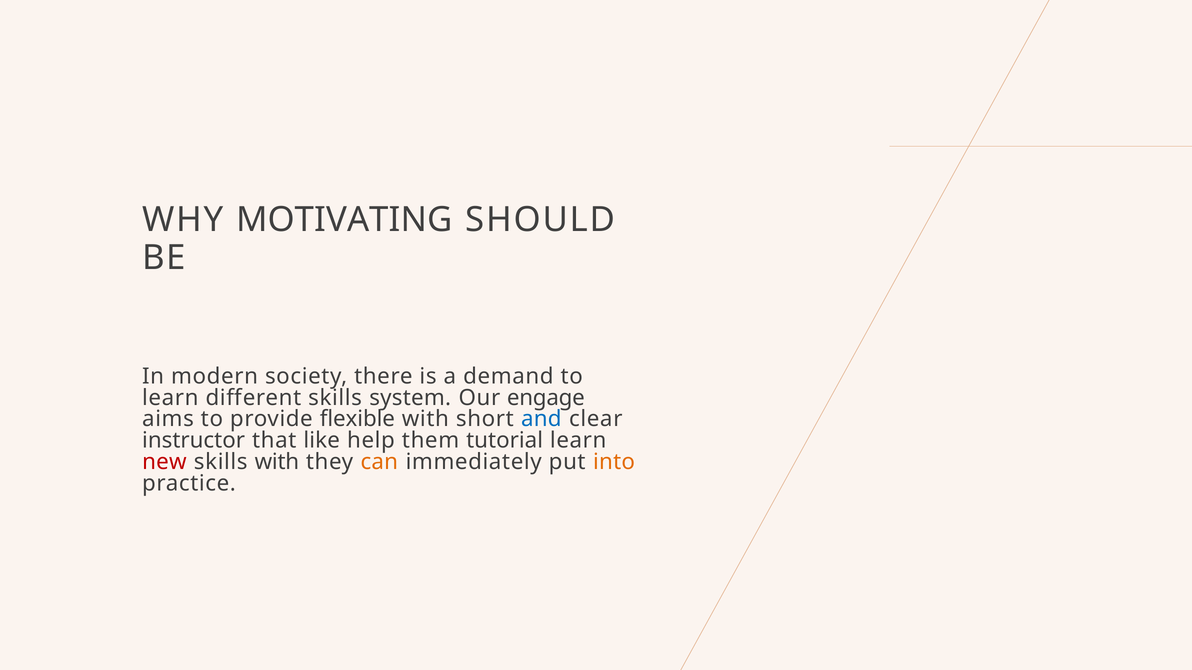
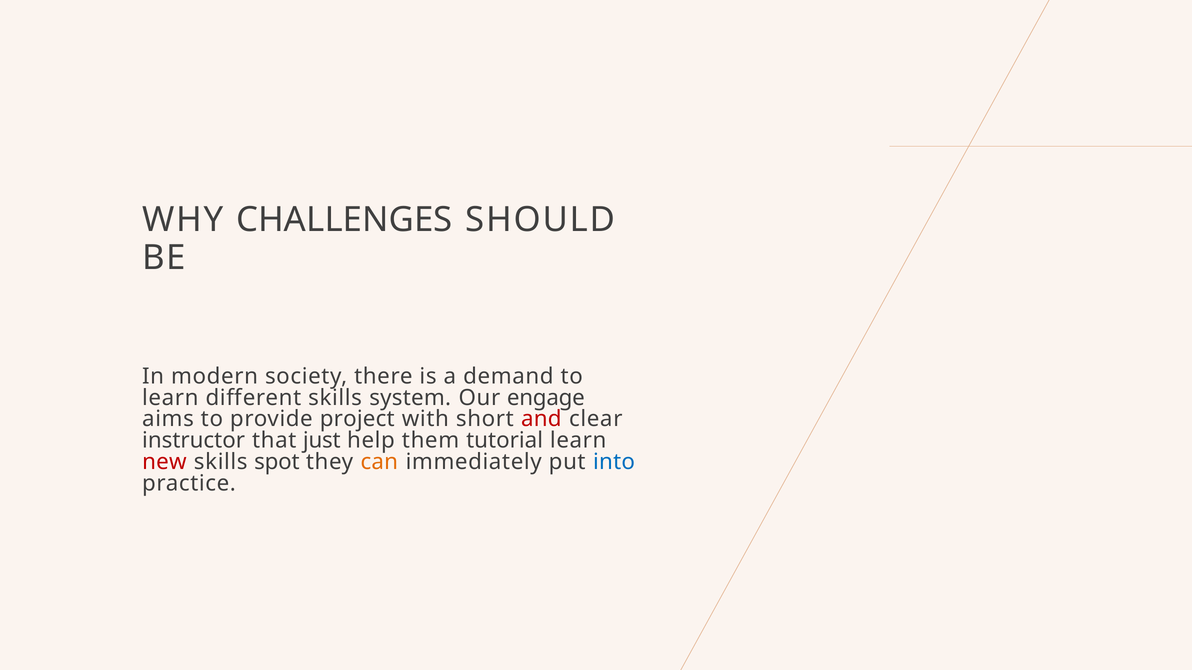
MOTIVATING: MOTIVATING -> CHALLENGES (344, 220)
flexible: flexible -> project (357, 419)
and colour: blue -> red (541, 419)
like: like -> just (322, 441)
skills with: with -> spot (277, 462)
into colour: orange -> blue (614, 462)
